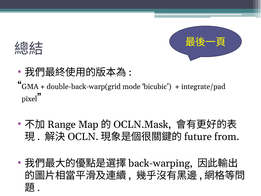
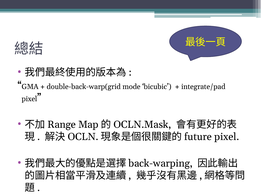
from: from -> pixel (227, 136)
